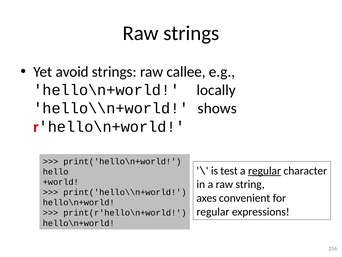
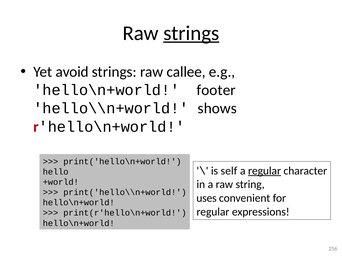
strings underline: none -> present (191, 33)
locally: locally -> footer (216, 90)
test: test -> self (229, 170)
axes: axes -> uses (207, 198)
